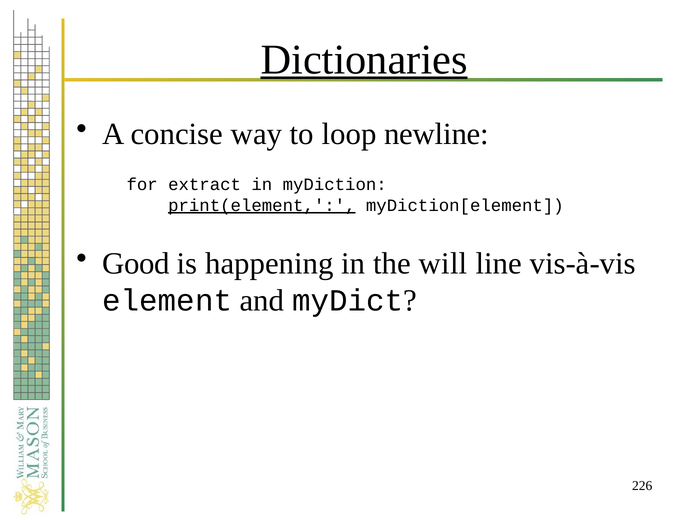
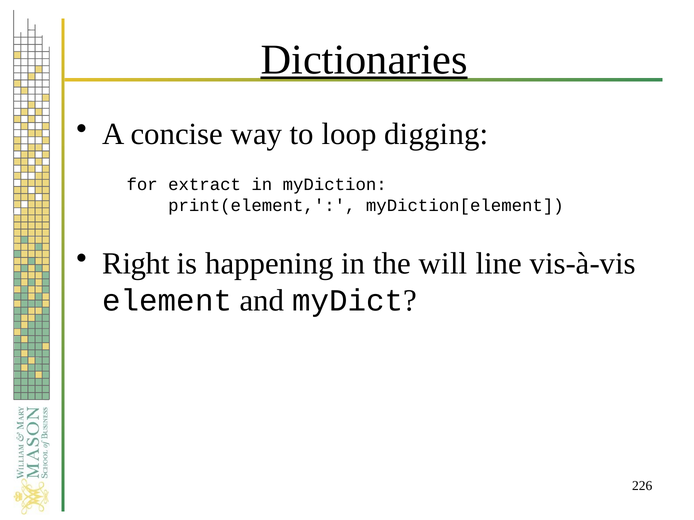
newline: newline -> digging (436, 134)
print(element underline: present -> none (262, 205)
Good: Good -> Right (136, 264)
